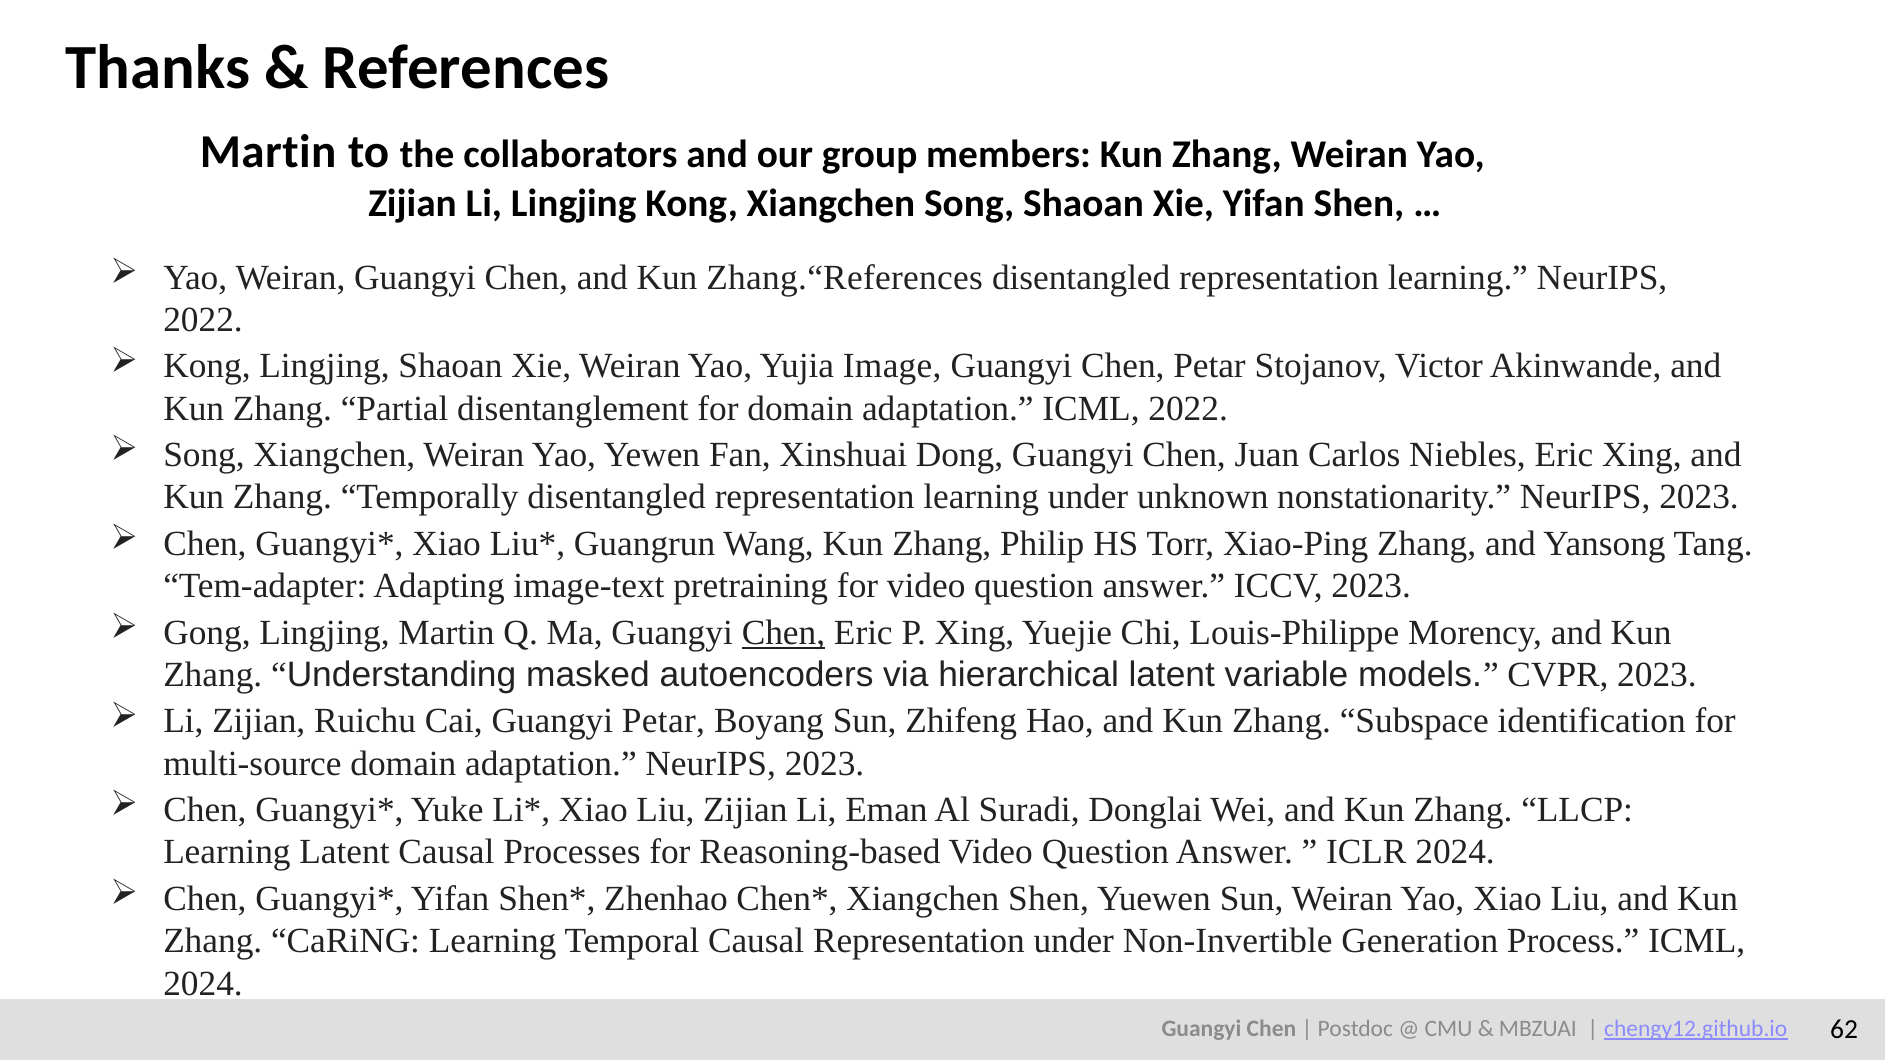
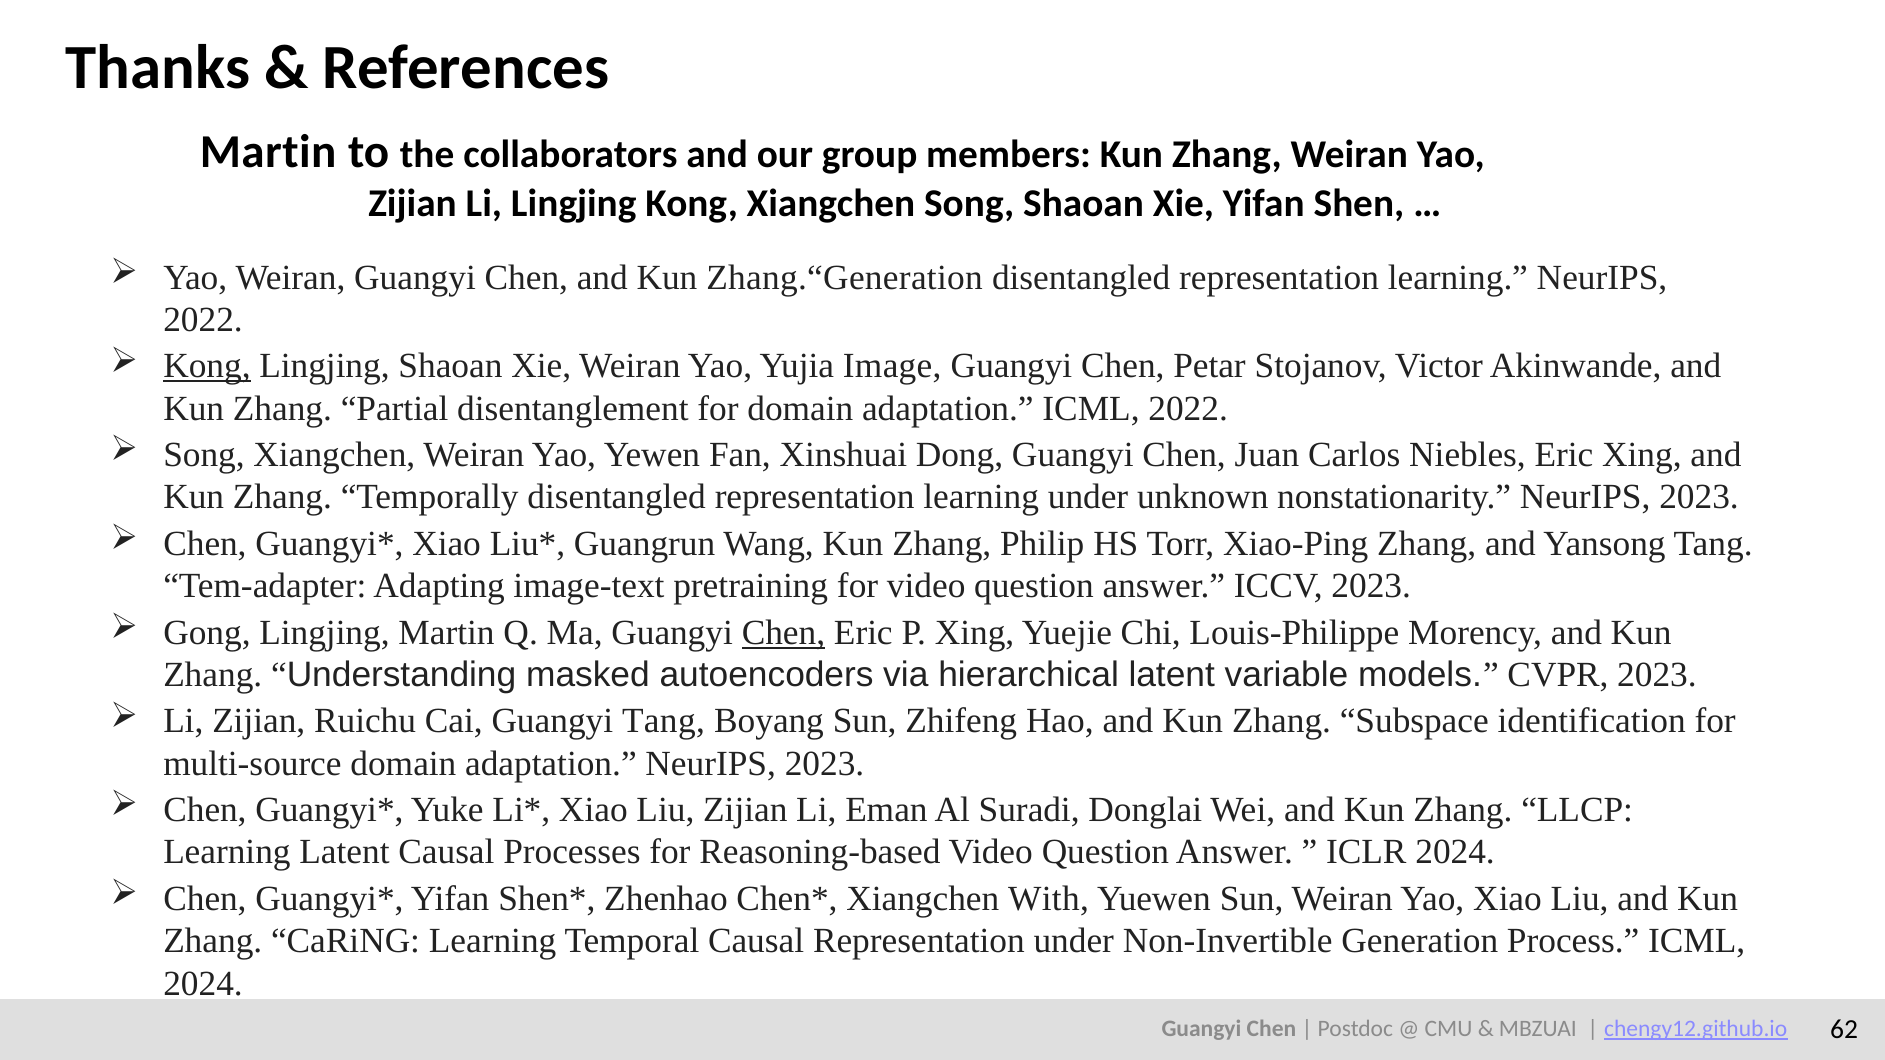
Zhang.“References: Zhang.“References -> Zhang.“Generation (845, 277)
Kong underline: none -> present (207, 366)
Guangyi Petar: Petar -> Tang (663, 721)
Xiangchen Shen: Shen -> With (1049, 899)
